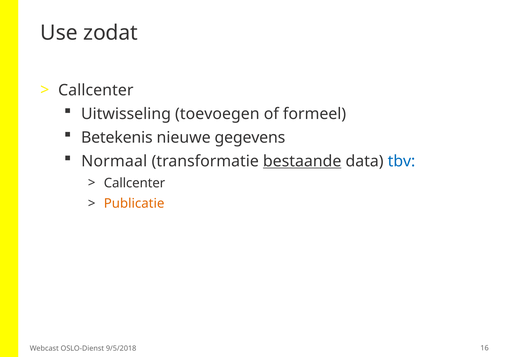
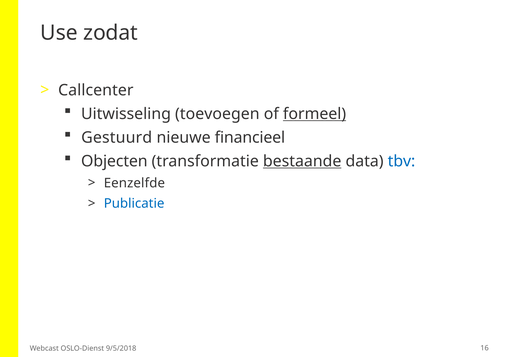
formeel underline: none -> present (315, 114)
Betekenis: Betekenis -> Gestuurd (117, 138)
gegevens: gegevens -> financieel (250, 138)
Normaal: Normaal -> Objecten (114, 161)
Callcenter: Callcenter -> Eenzelfde (134, 183)
Publicatie colour: orange -> blue (134, 204)
